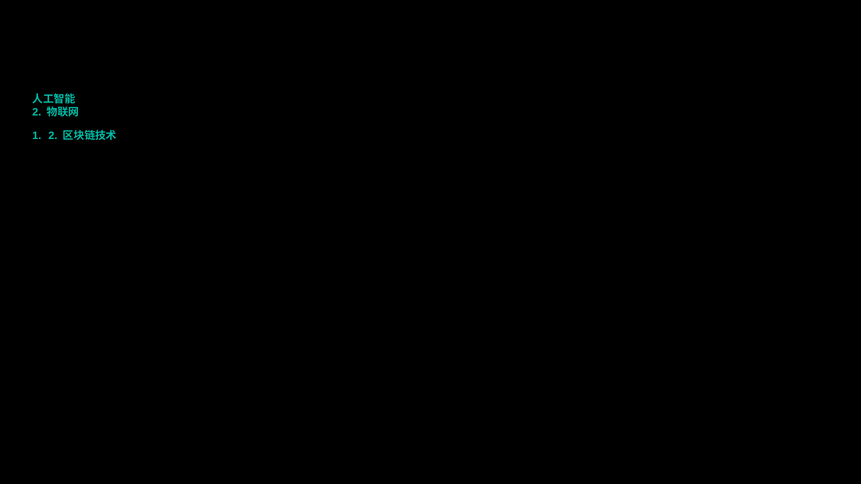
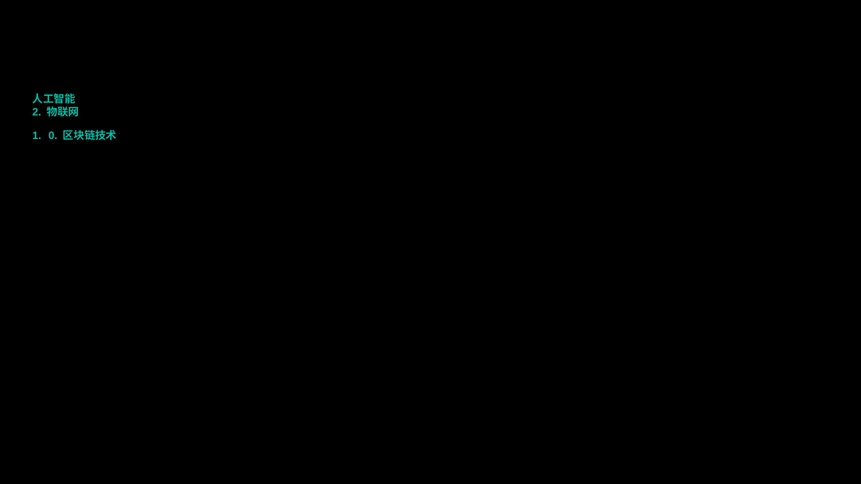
2: 2 -> 0 (53, 136)
